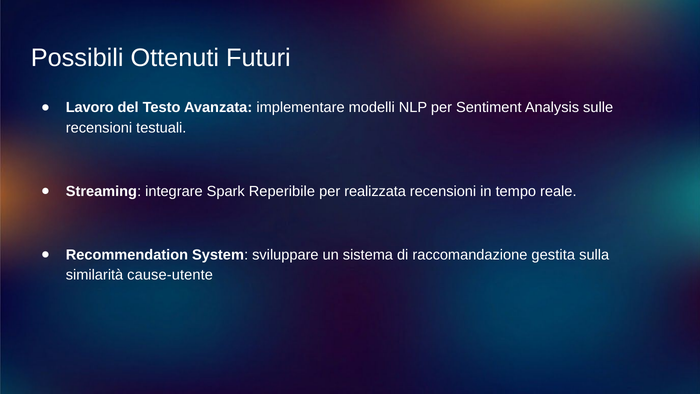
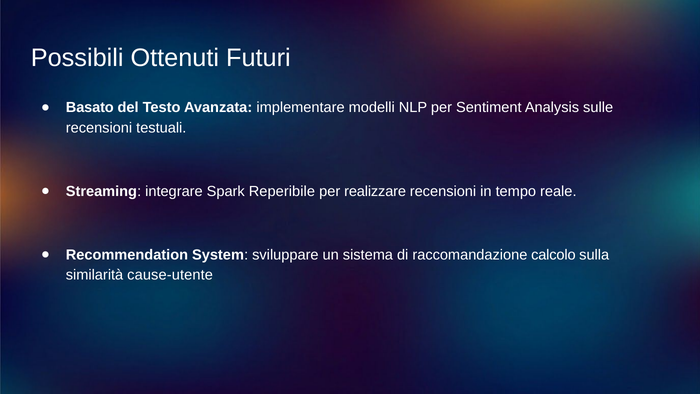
Lavoro: Lavoro -> Basato (90, 108)
realizzata: realizzata -> realizzare (375, 191)
gestita: gestita -> calcolo (553, 255)
